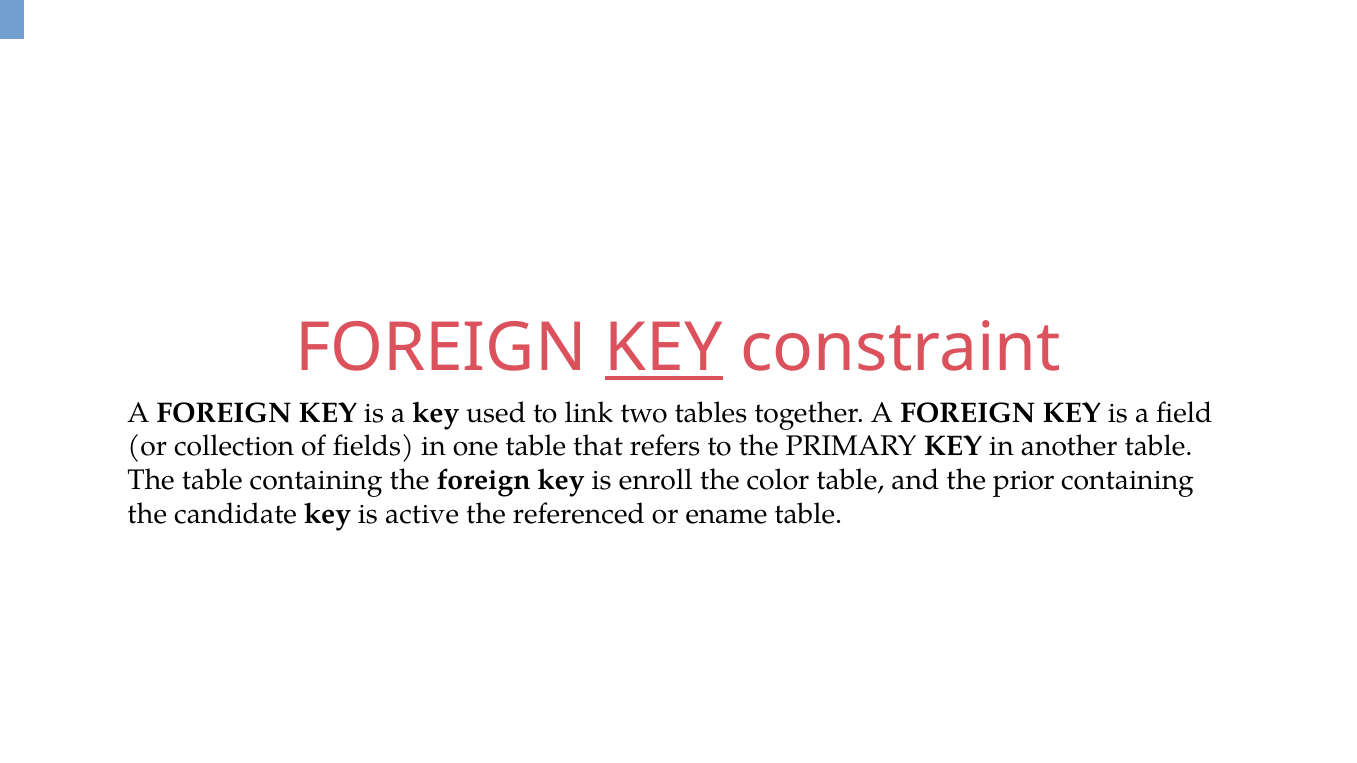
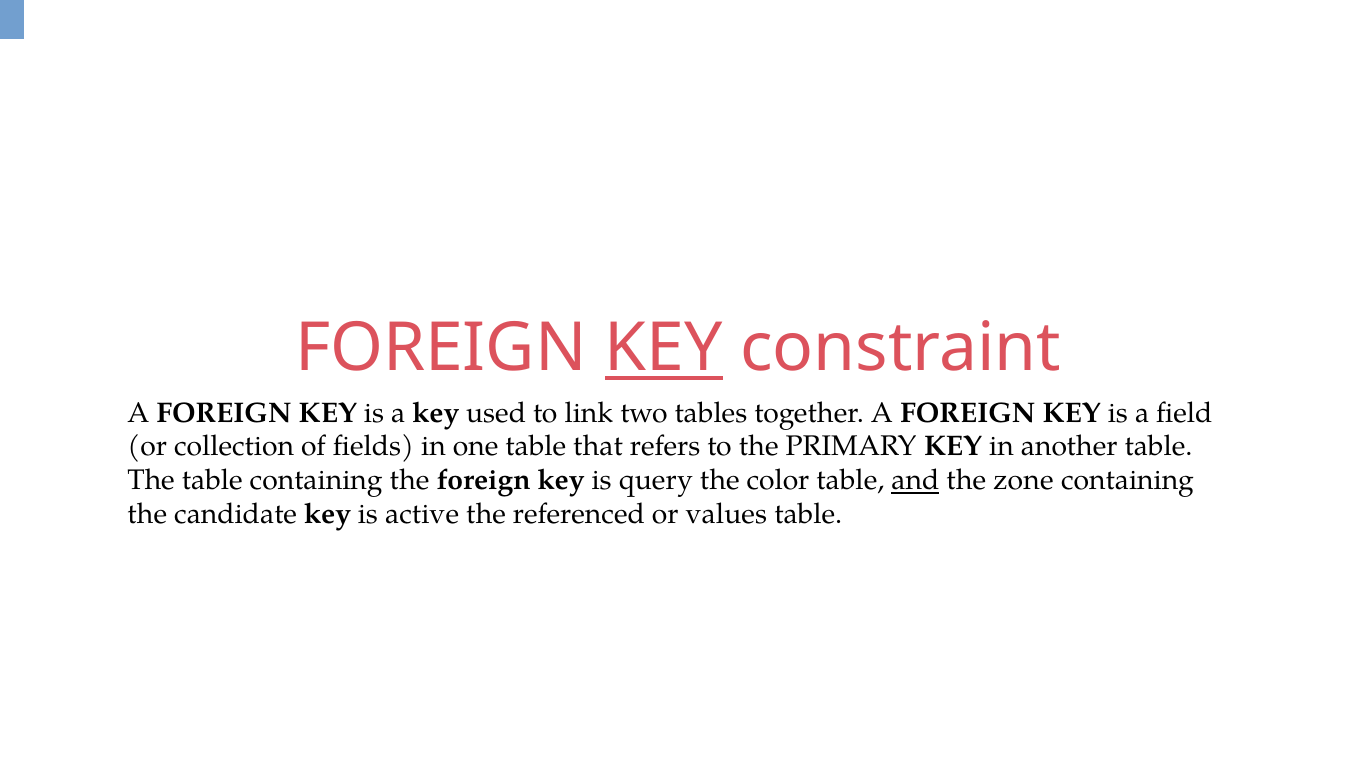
enroll: enroll -> query (656, 481)
and underline: none -> present (915, 481)
prior: prior -> zone (1023, 481)
ename: ename -> values (726, 515)
